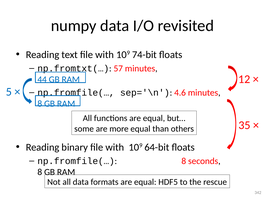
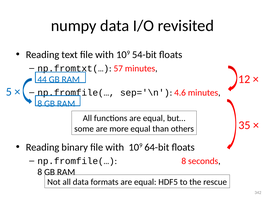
74-bit: 74-bit -> 54-bit (144, 55)
